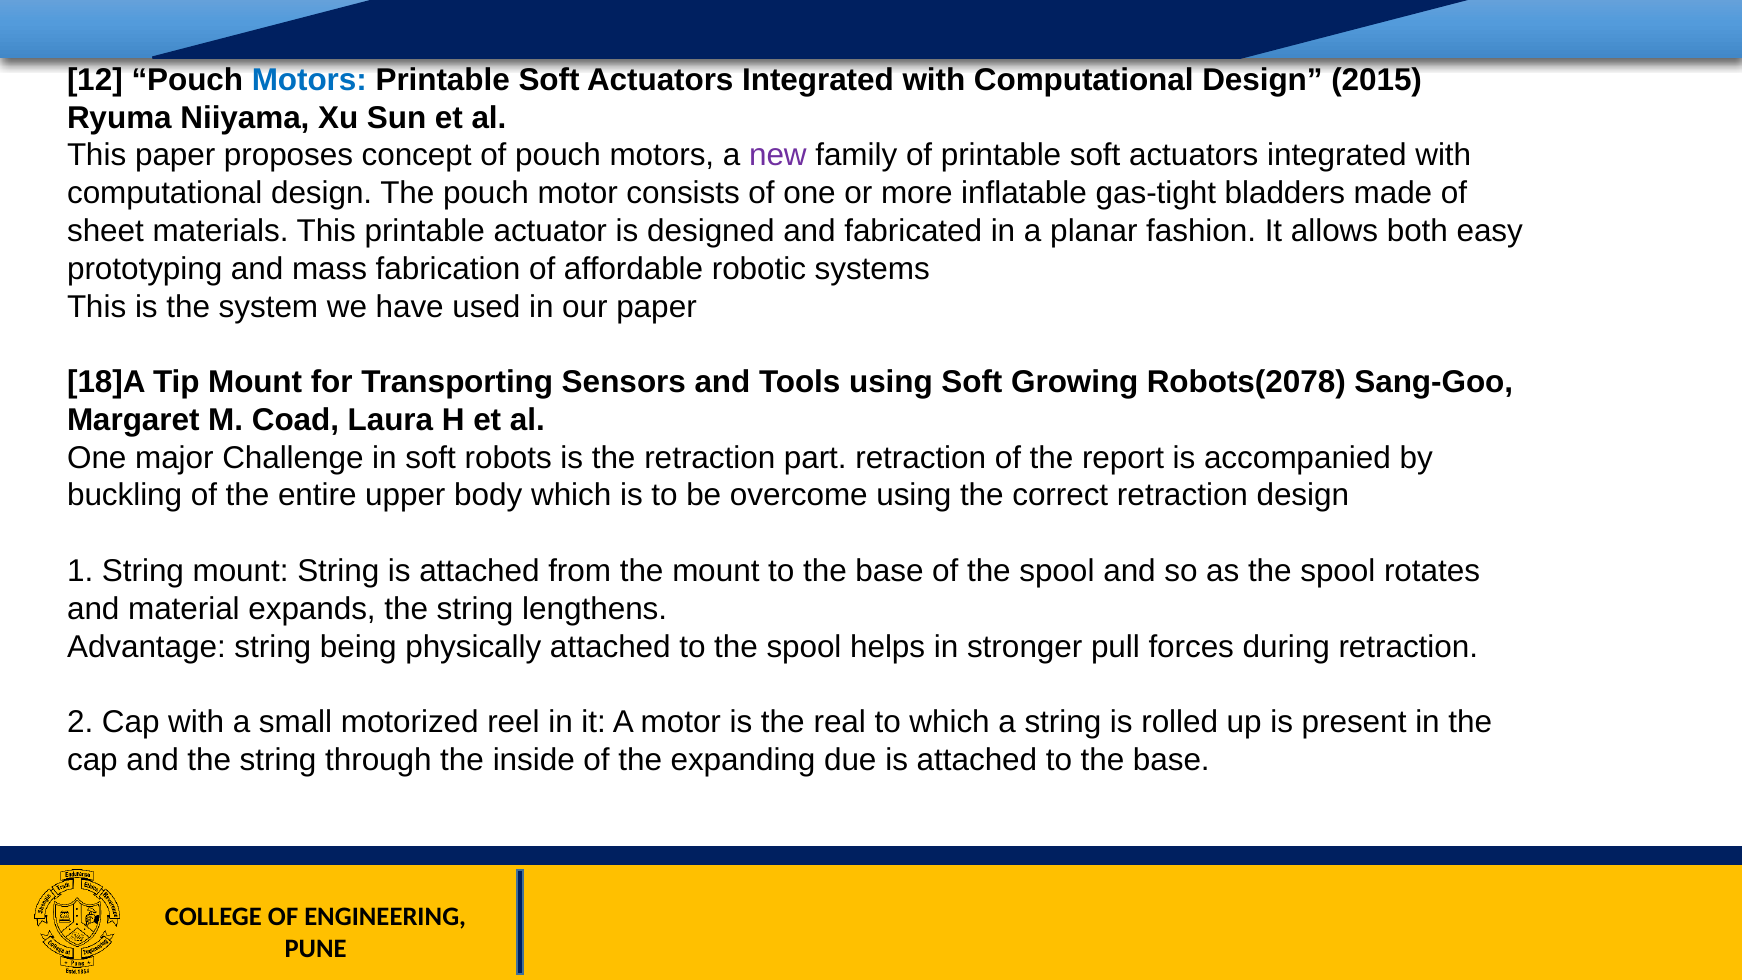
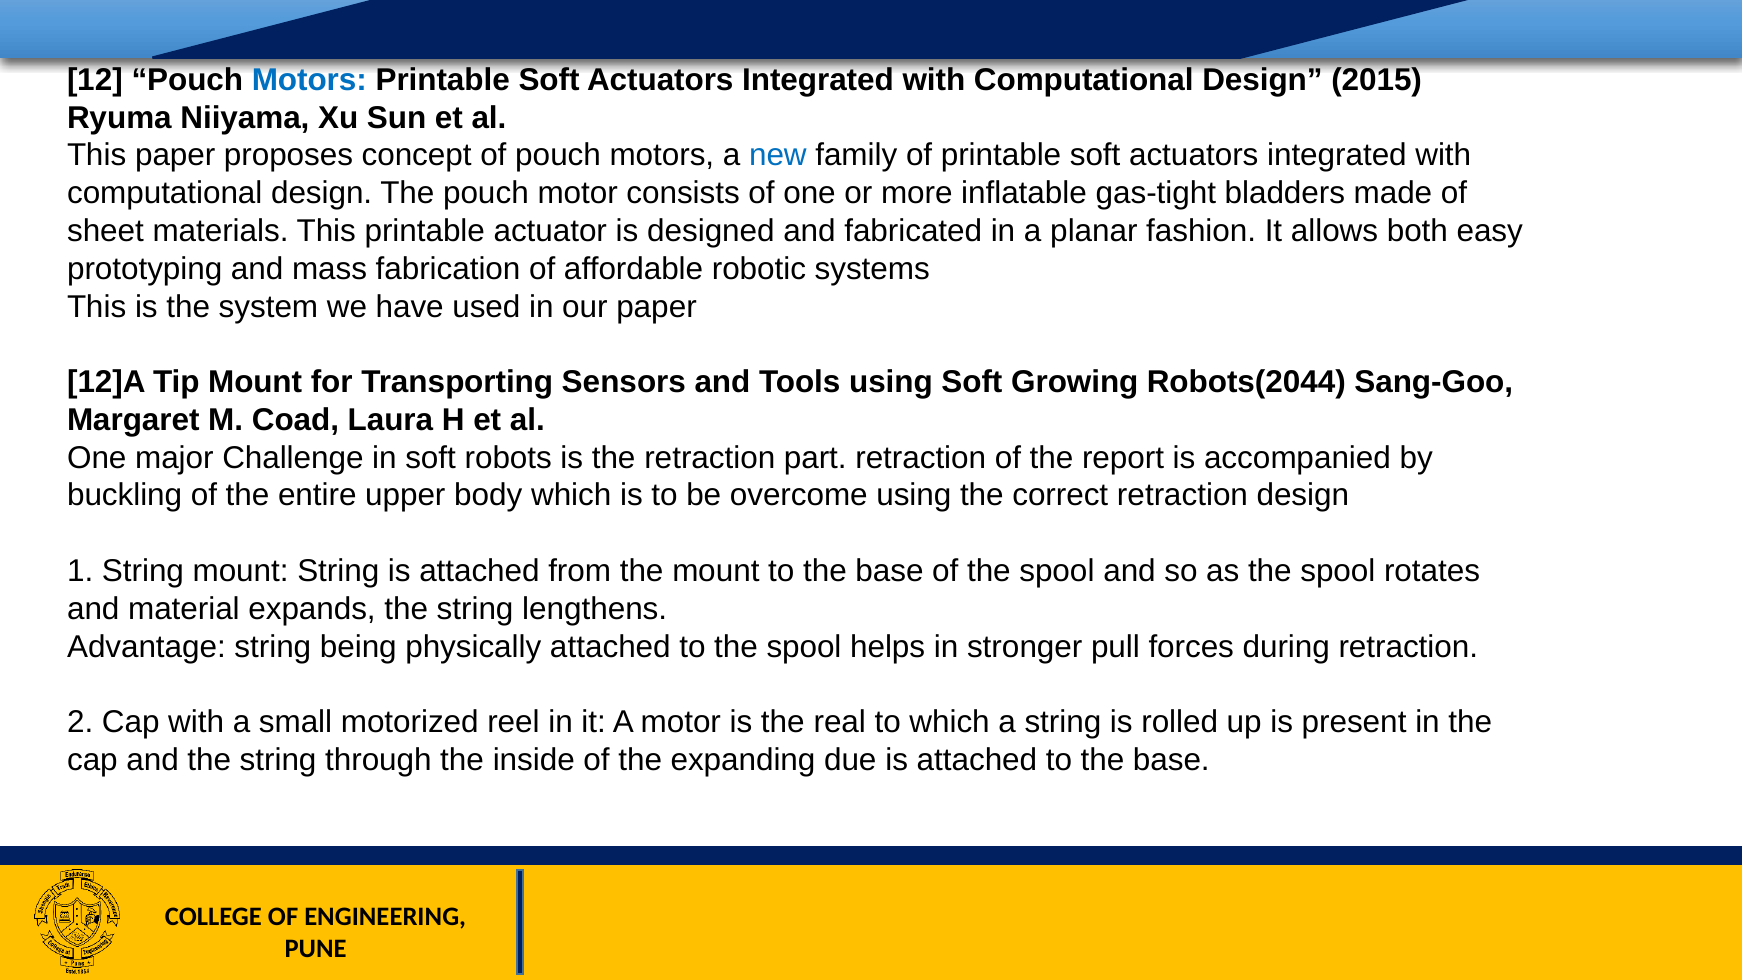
new colour: purple -> blue (778, 155)
18]A: 18]A -> 12]A (106, 382)
Robots(2078: Robots(2078 -> Robots(2044 (1246, 382)
